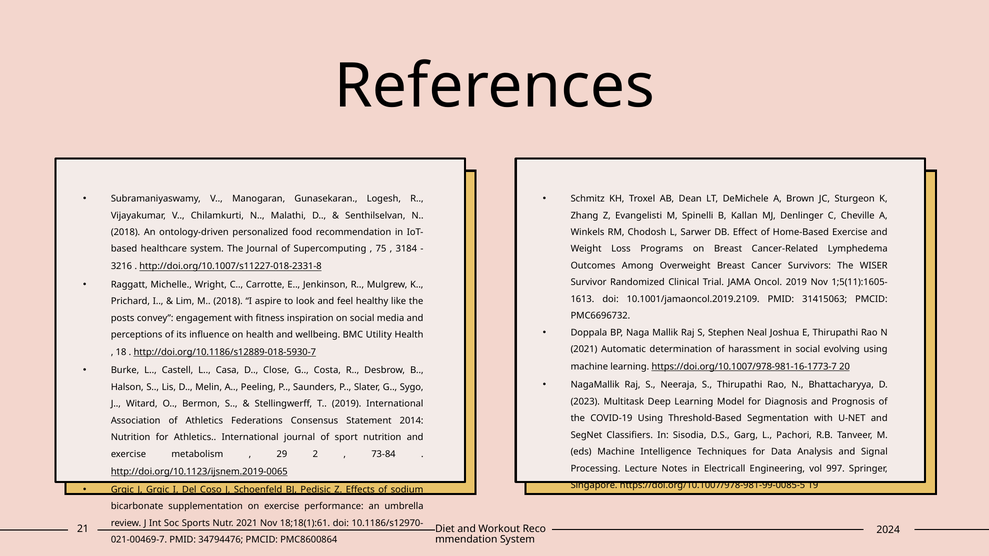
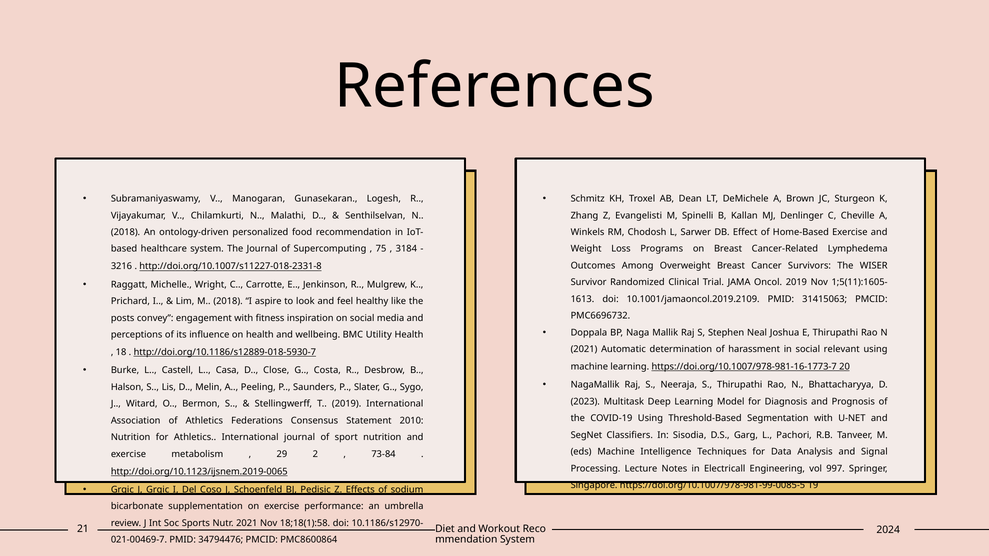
evolving: evolving -> relevant (842, 349)
2014: 2014 -> 2010 (412, 421)
18;18(1):61: 18;18(1):61 -> 18;18(1):58 (305, 523)
